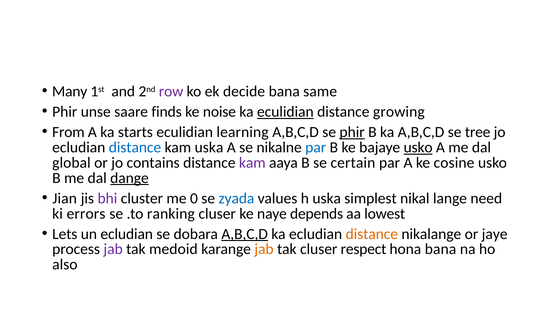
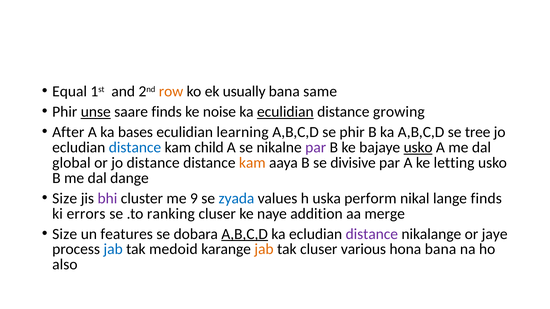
Many: Many -> Equal (70, 92)
row colour: purple -> orange (171, 92)
decide: decide -> usually (244, 92)
unse underline: none -> present (96, 112)
From: From -> After (68, 132)
starts: starts -> bases (135, 132)
phir underline: present -> none (352, 132)
kam uska: uska -> child (209, 148)
par colour: blue -> purple (316, 148)
jo contains: contains -> distance (153, 163)
kam colour: purple -> orange (252, 163)
certain: certain -> divisive (353, 163)
cosine: cosine -> letting (454, 163)
dange underline: present -> none (129, 178)
Jian: Jian -> Size (65, 199)
0: 0 -> 9 (194, 199)
simplest: simplest -> perform (370, 199)
lange need: need -> finds (486, 199)
depends: depends -> addition (316, 214)
lowest: lowest -> merge (385, 214)
Lets: Lets -> Size (65, 234)
un ecludian: ecludian -> features (127, 234)
distance colour: orange -> purple (372, 234)
jab colour: purple -> blue (113, 250)
respect: respect -> various (363, 250)
